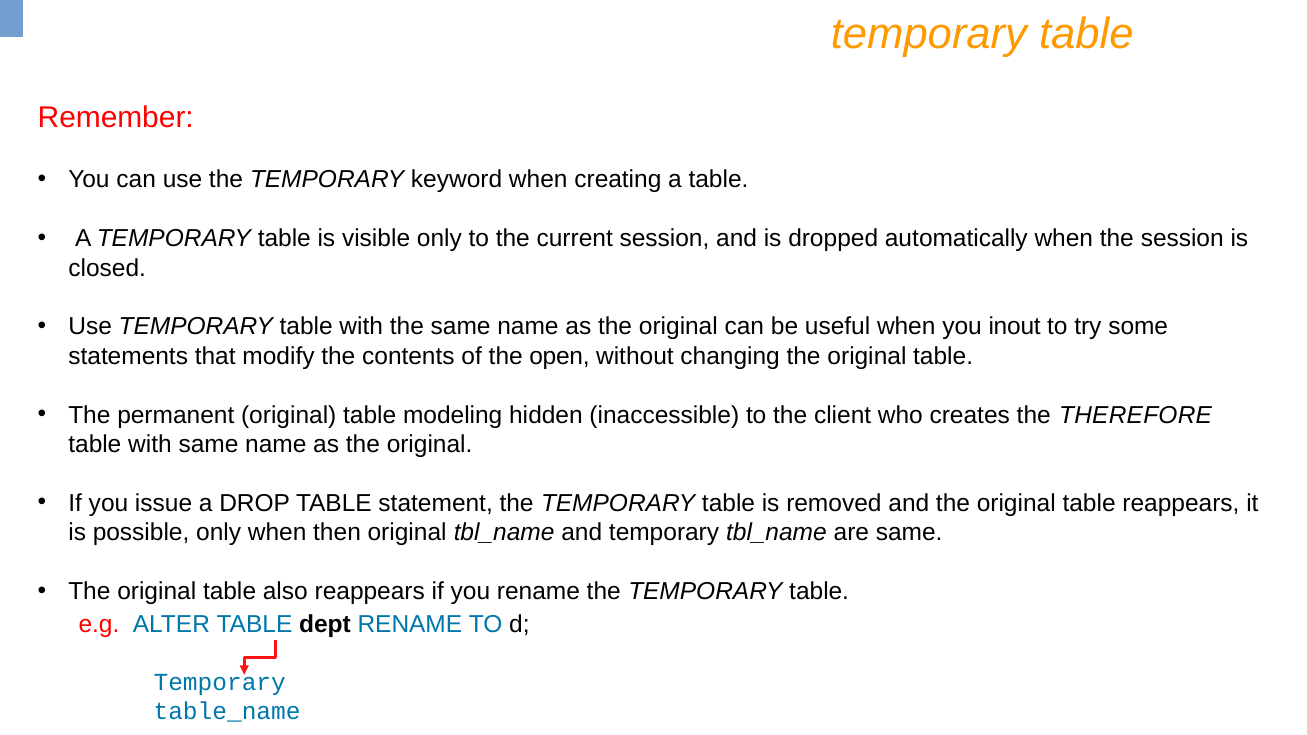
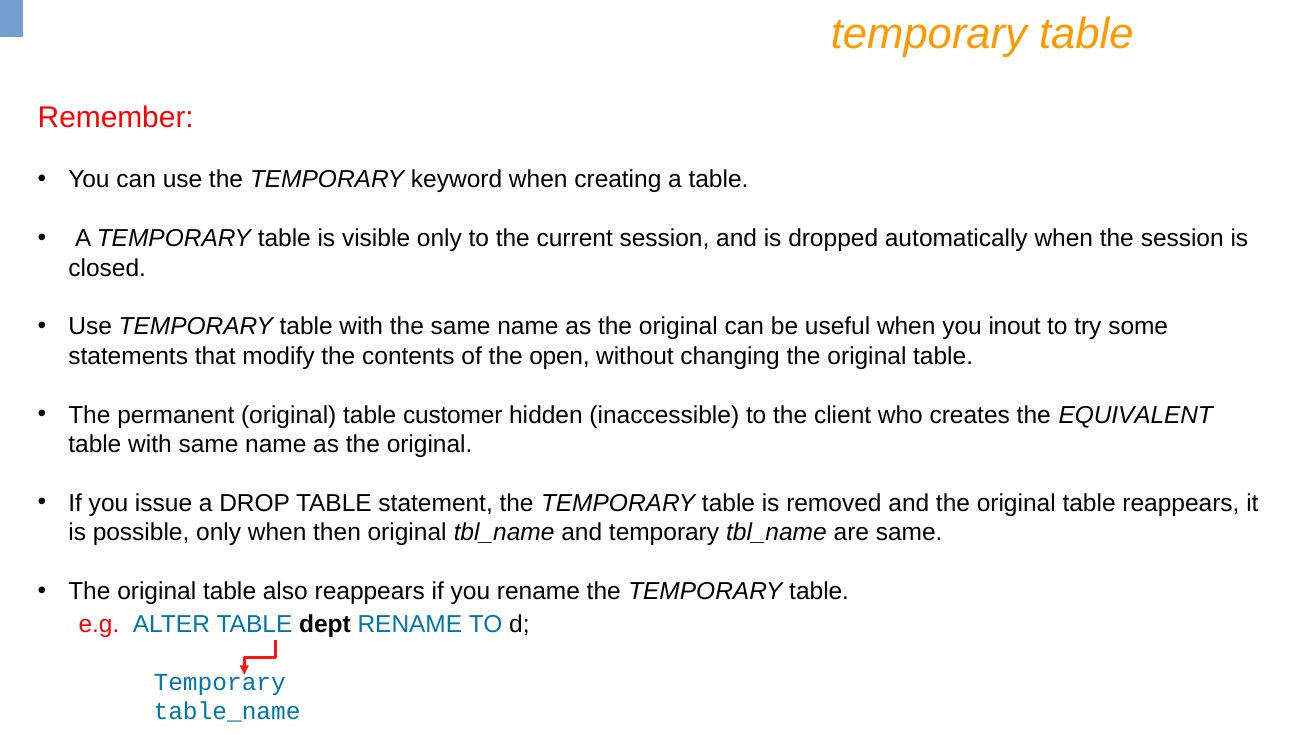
modeling: modeling -> customer (453, 415)
THEREFORE: THEREFORE -> EQUIVALENT (1136, 415)
